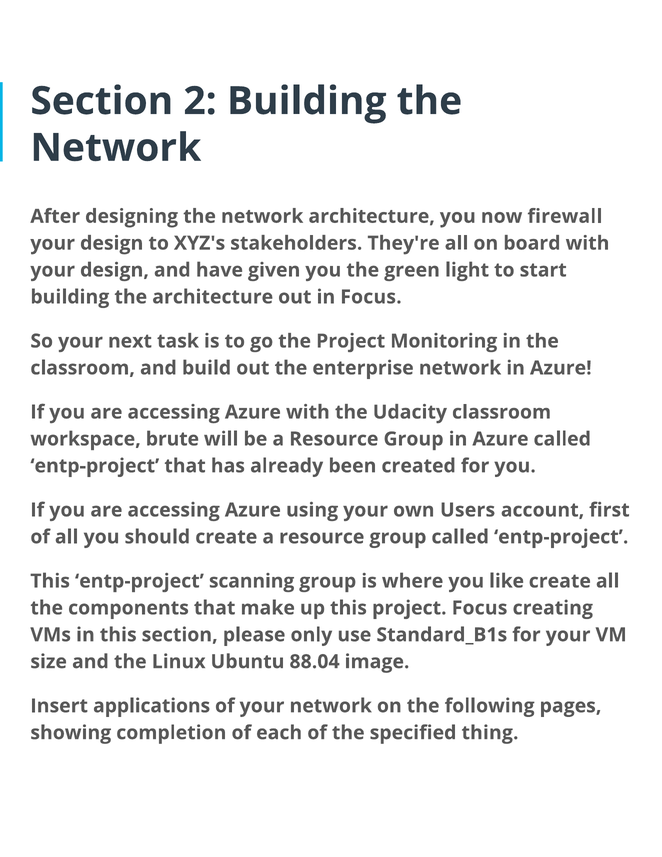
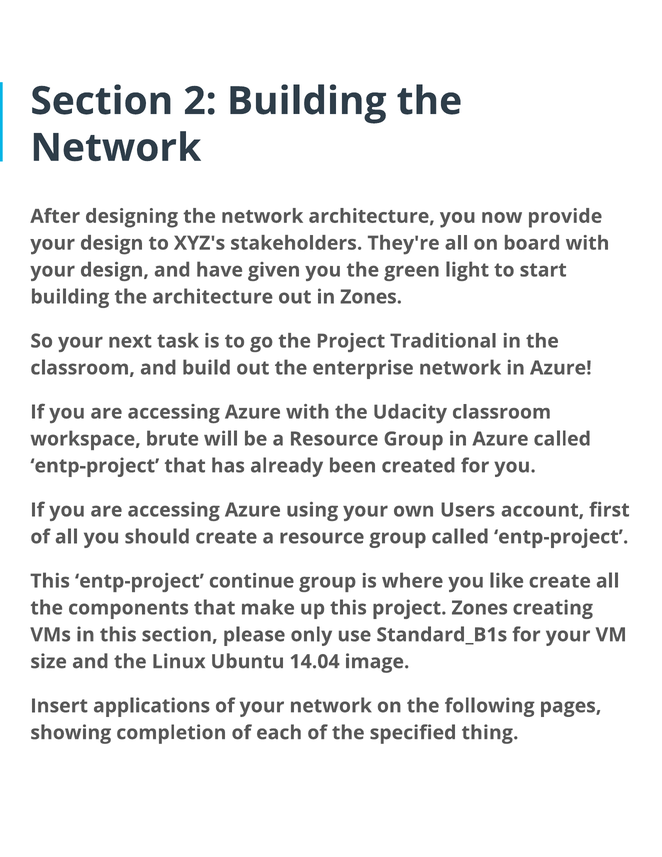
firewall: firewall -> provide (565, 216)
in Focus: Focus -> Zones (371, 297)
Monitoring: Monitoring -> Traditional (444, 341)
scanning: scanning -> continue (252, 581)
project Focus: Focus -> Zones (480, 608)
88.04: 88.04 -> 14.04 (315, 661)
